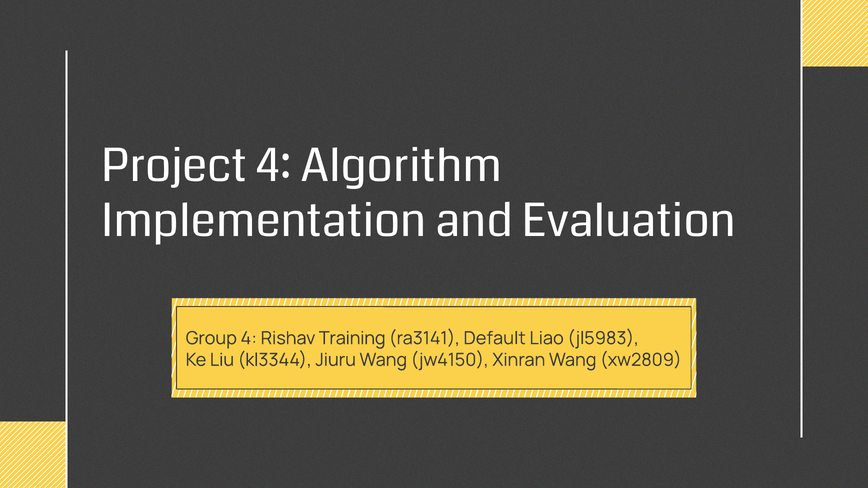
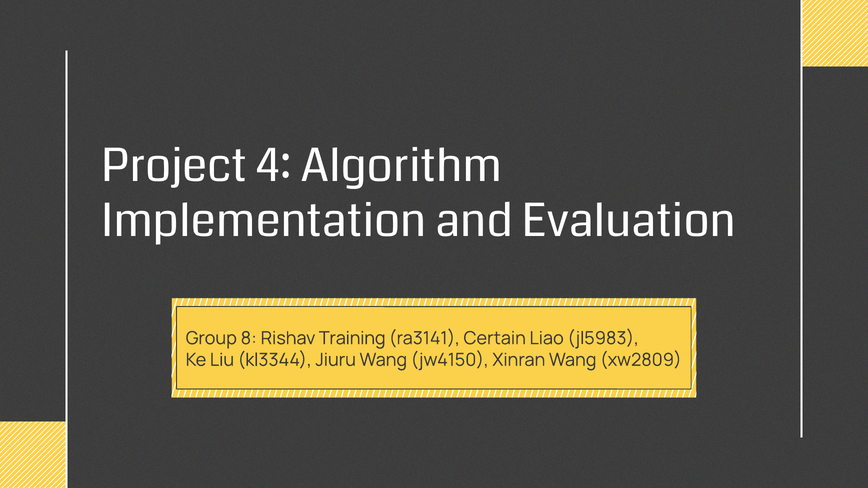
Group 4: 4 -> 8 (249, 338)
Default: Default -> Certain (495, 338)
